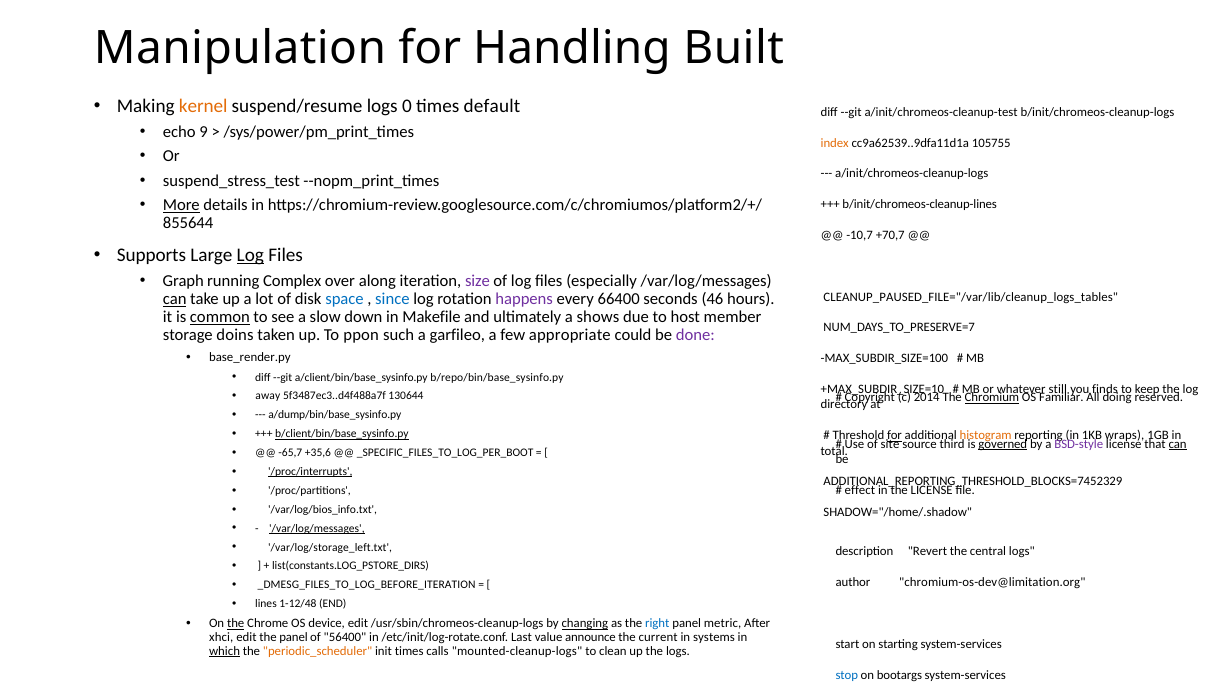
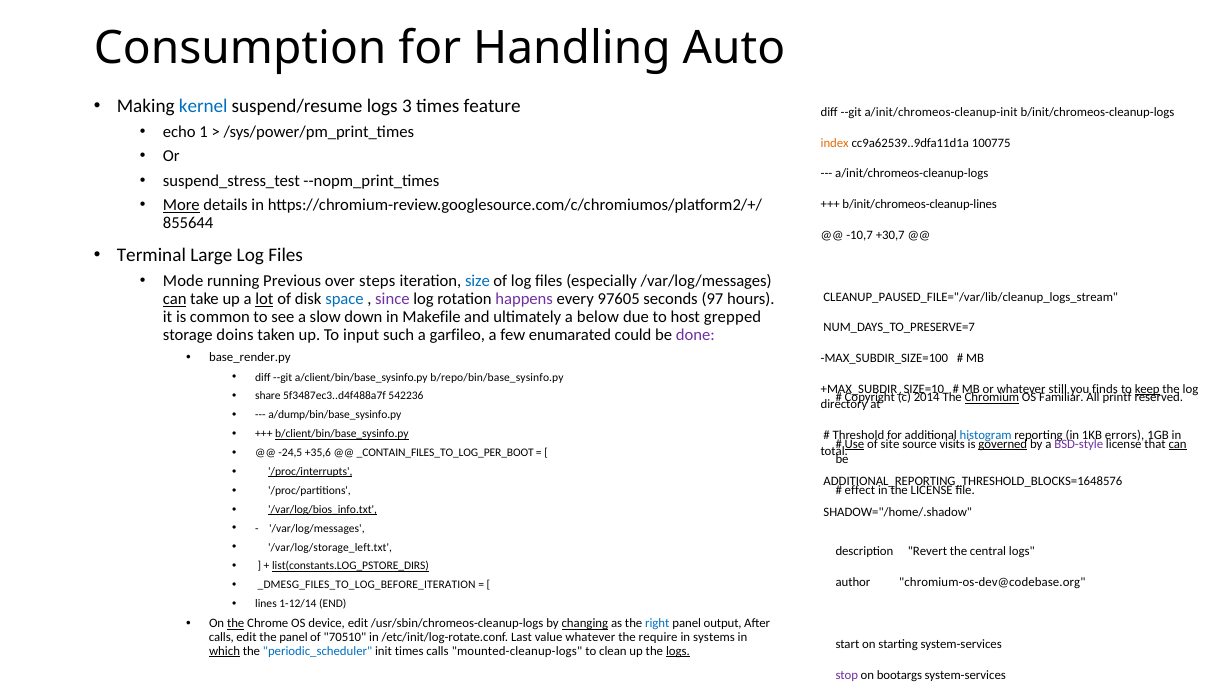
Manipulation: Manipulation -> Consumption (240, 48)
Built: Built -> Auto (734, 48)
kernel colour: orange -> blue (203, 106)
0: 0 -> 3 (407, 106)
default: default -> feature (492, 106)
a/init/chromeos-cleanup-test: a/init/chromeos-cleanup-test -> a/init/chromeos-cleanup-init (941, 112)
9: 9 -> 1 (204, 132)
105755: 105755 -> 100775 (991, 143)
+70,7: +70,7 -> +30,7 (890, 235)
Supports: Supports -> Terminal (151, 255)
Log underline: present -> none (250, 255)
Graph: Graph -> Mode (183, 281)
Complex: Complex -> Previous (292, 281)
along: along -> steps (377, 281)
size colour: purple -> blue (477, 281)
CLEANUP_PAUSED_FILE="/var/lib/cleanup_logs_tables: CLEANUP_PAUSED_FILE="/var/lib/cleanup_logs_tables -> CLEANUP_PAUSED_FILE="/var/lib/cleanup_logs_stream (971, 297)
lot underline: none -> present (264, 299)
since colour: blue -> purple (392, 299)
66400: 66400 -> 97605 (619, 299)
46: 46 -> 97 (712, 299)
common underline: present -> none (220, 317)
shows: shows -> below (598, 317)
member: member -> grepped (732, 317)
ppon: ppon -> input (361, 335)
appropriate: appropriate -> enumarated (570, 335)
keep underline: none -> present (1147, 389)
away: away -> share (268, 396)
130644: 130644 -> 542236 (406, 396)
doing: doing -> printf (1117, 398)
for underline: present -> none (895, 435)
histogram colour: orange -> blue (986, 435)
wraps: wraps -> errors (1125, 435)
Use underline: none -> present (854, 444)
third: third -> visits (952, 444)
-65,7: -65,7 -> -24,5 (290, 453)
_SPECIFIC_FILES_TO_LOG_PER_BOOT: _SPECIFIC_FILES_TO_LOG_PER_BOOT -> _CONTAIN_FILES_TO_LOG_PER_BOOT (445, 453)
ADDITIONAL_REPORTING_THRESHOLD_BLOCKS=7452329: ADDITIONAL_REPORTING_THRESHOLD_BLOCKS=7452329 -> ADDITIONAL_REPORTING_THRESHOLD_BLOCKS=1648576 (973, 482)
/var/log/bios_info.txt underline: none -> present (323, 509)
/var/log/messages underline: present -> none (317, 528)
list(constants.LOG_PSTORE_DIRS underline: none -> present (351, 566)
chromium-os-dev@limitation.org: chromium-os-dev@limitation.org -> chromium-os-dev@codebase.org (992, 582)
1-12/48: 1-12/48 -> 1-12/14 (298, 604)
metric: metric -> output (723, 623)
xhci: xhci -> calls (221, 637)
56400: 56400 -> 70510 (345, 637)
value announce: announce -> whatever (590, 637)
current: current -> require (658, 637)
periodic_scheduler colour: orange -> blue (318, 651)
logs underline: none -> present (678, 651)
stop colour: blue -> purple (847, 675)
